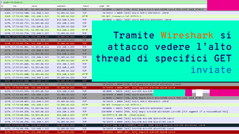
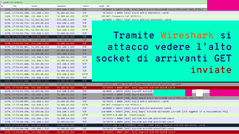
thread: thread -> socket (113, 58)
specifici: specifici -> arrivanti (181, 58)
inviate colour: blue -> red (211, 70)
